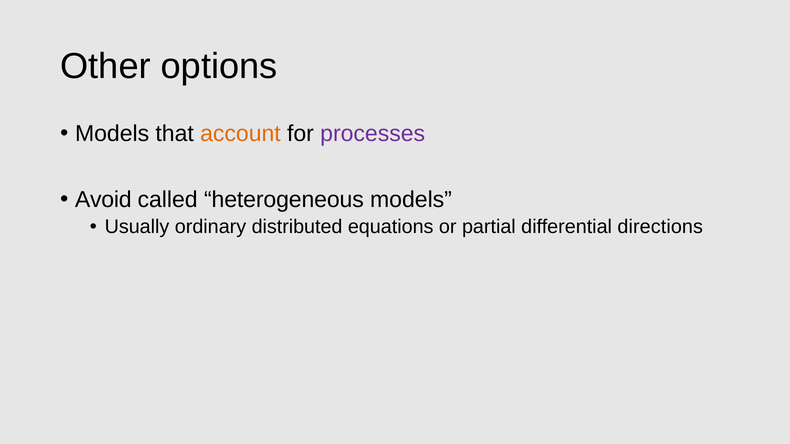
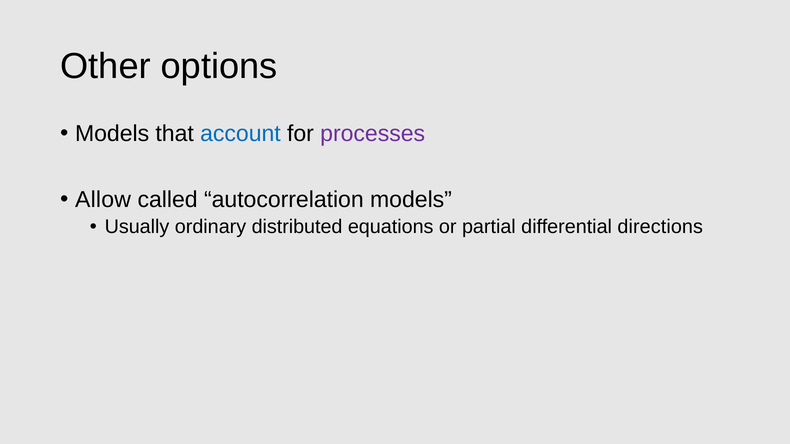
account colour: orange -> blue (240, 134)
Avoid: Avoid -> Allow (103, 200)
heterogeneous: heterogeneous -> autocorrelation (284, 200)
